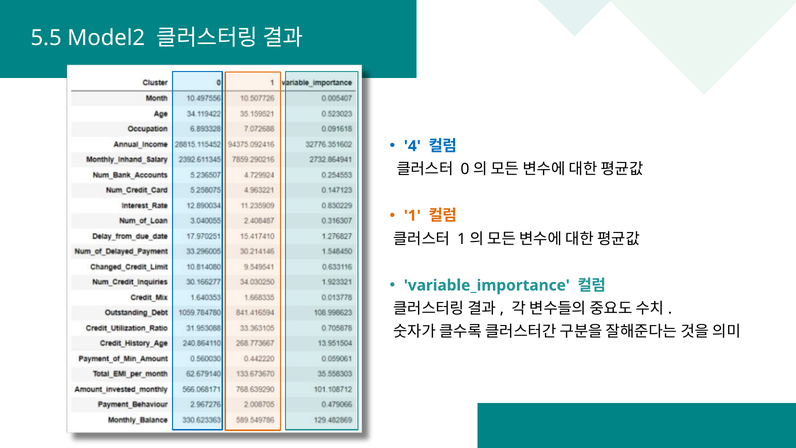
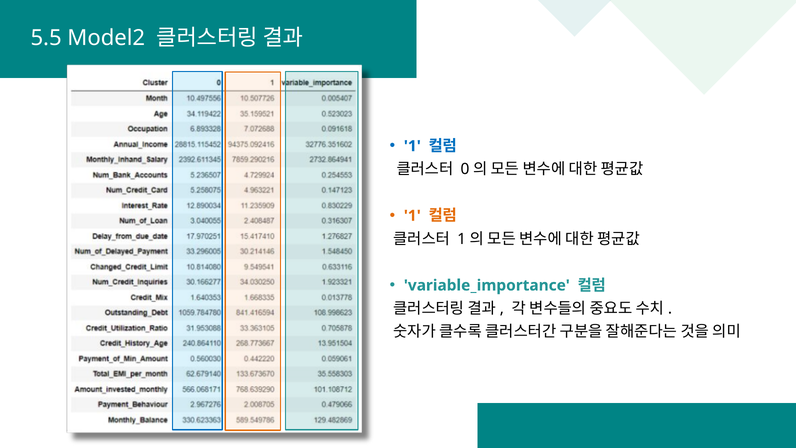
4: 4 -> 1 (412, 146)
